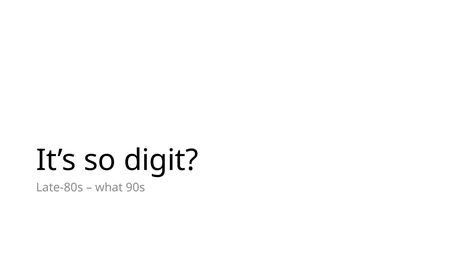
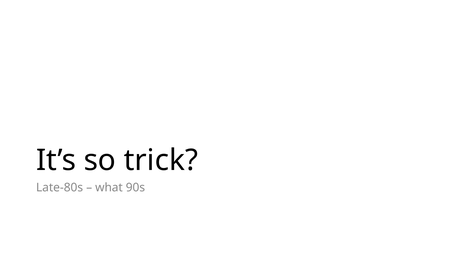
digit: digit -> trick (161, 160)
